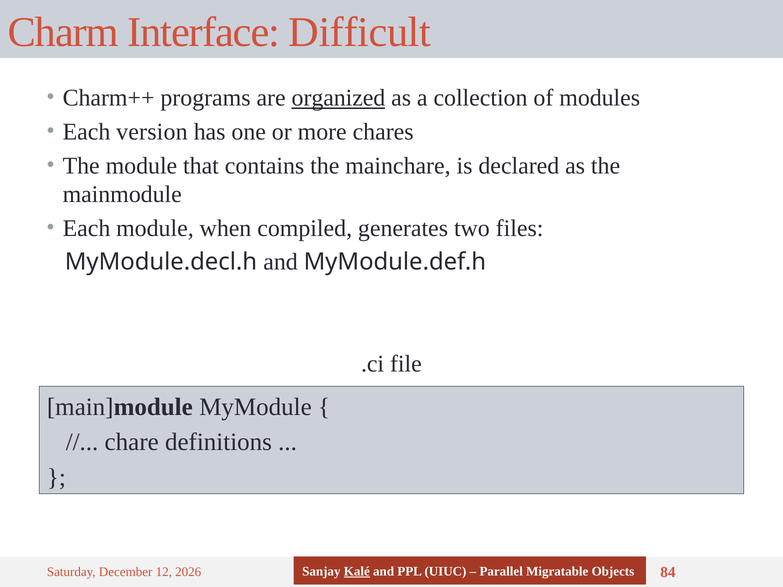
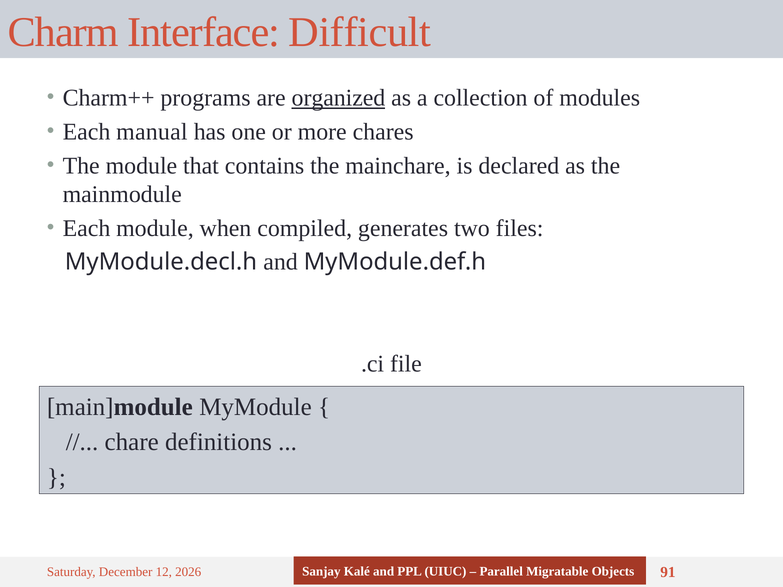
version: version -> manual (152, 132)
Kalé underline: present -> none (357, 572)
84: 84 -> 91 (668, 572)
